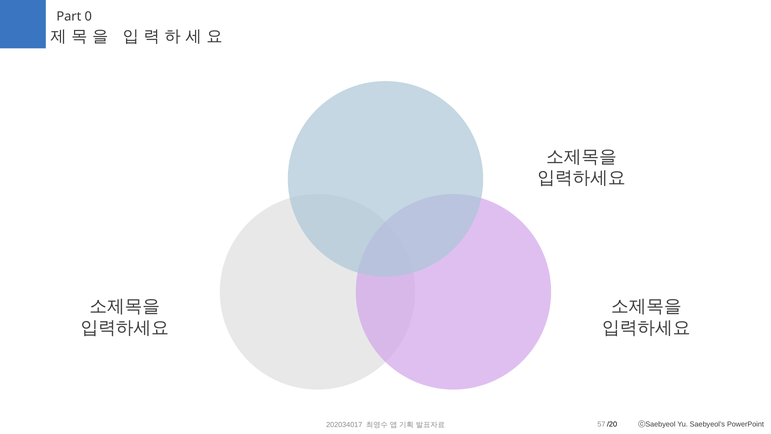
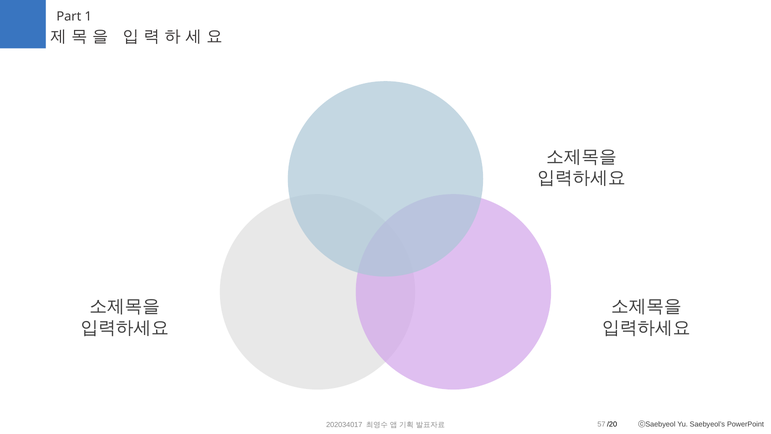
0: 0 -> 1 (88, 16)
